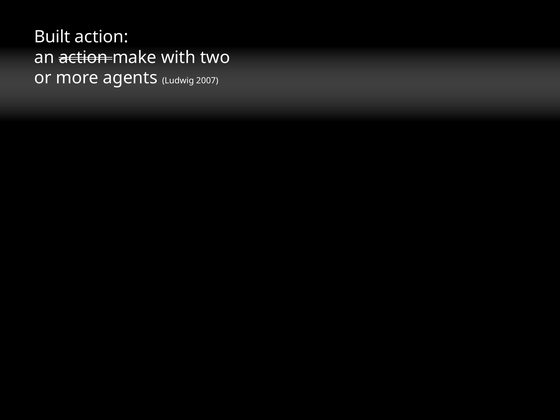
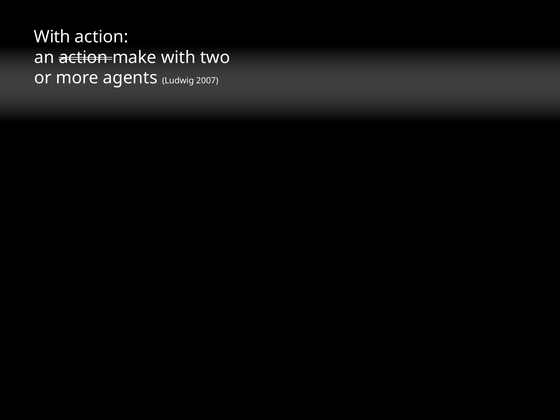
Built: Built -> With (52, 37)
